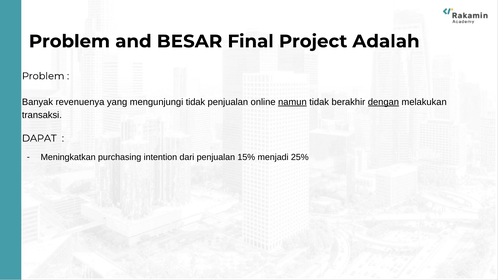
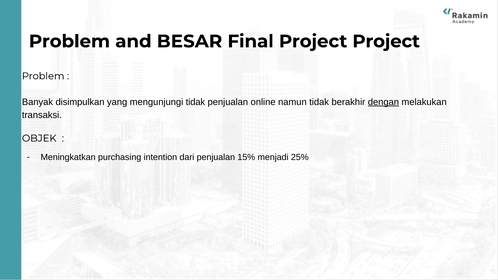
Project Adalah: Adalah -> Project (386, 41)
revenuenya: revenuenya -> disimpulkan (80, 102)
namun underline: present -> none (292, 102)
DAPAT: DAPAT -> OBJEK (39, 138)
